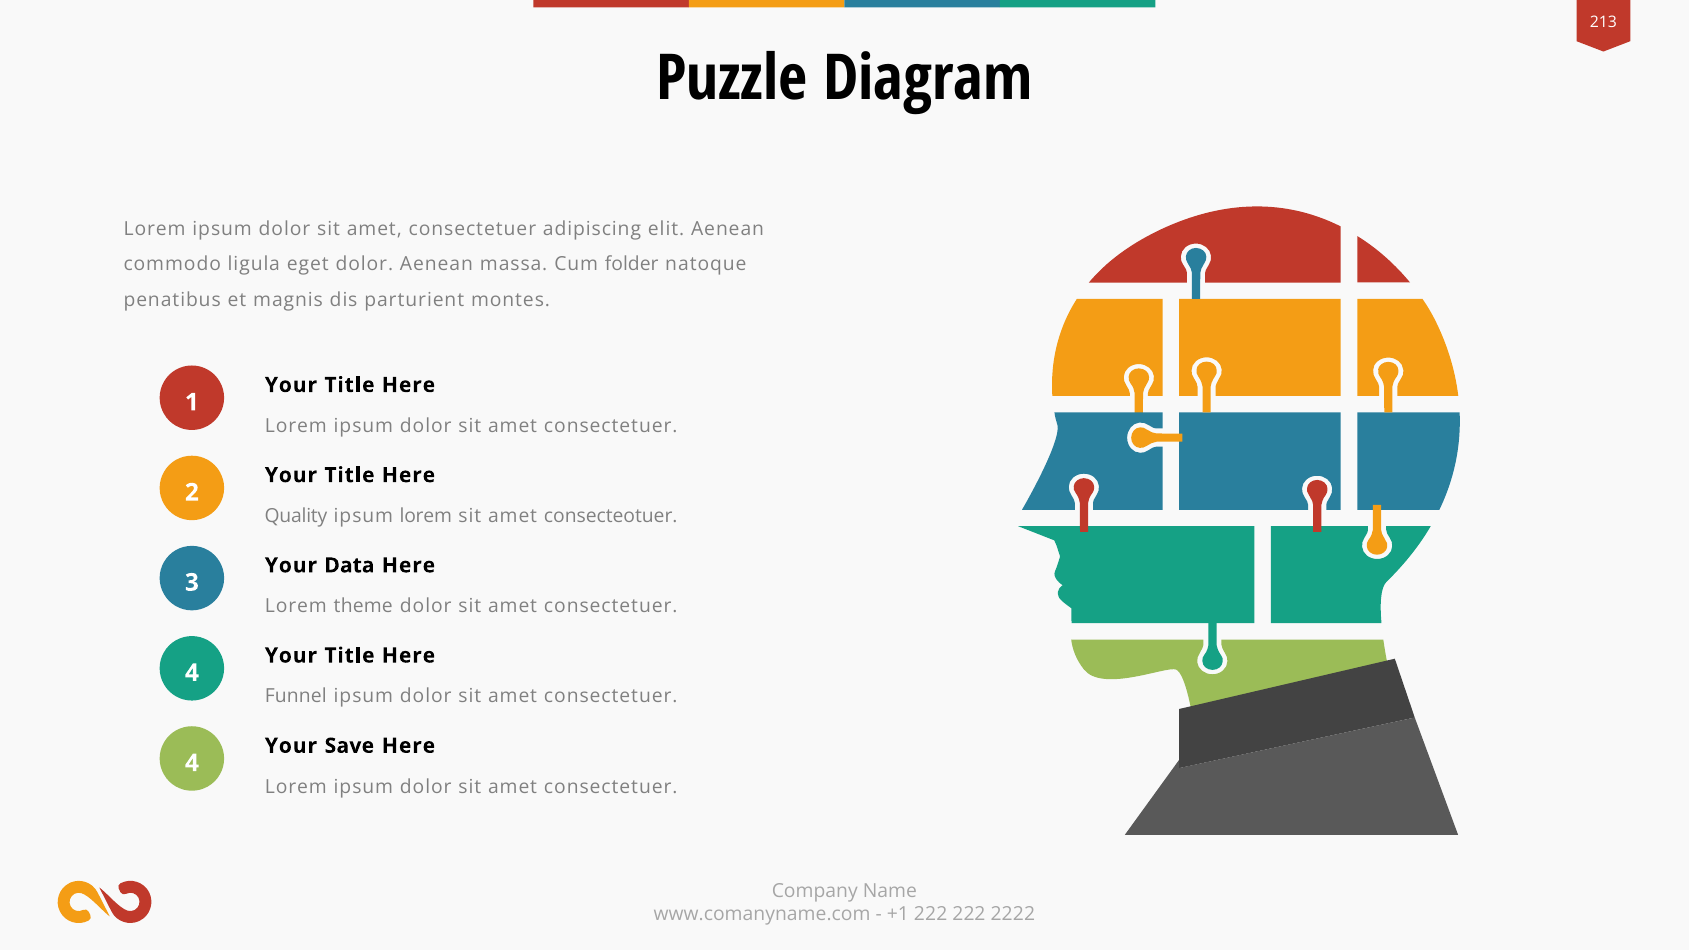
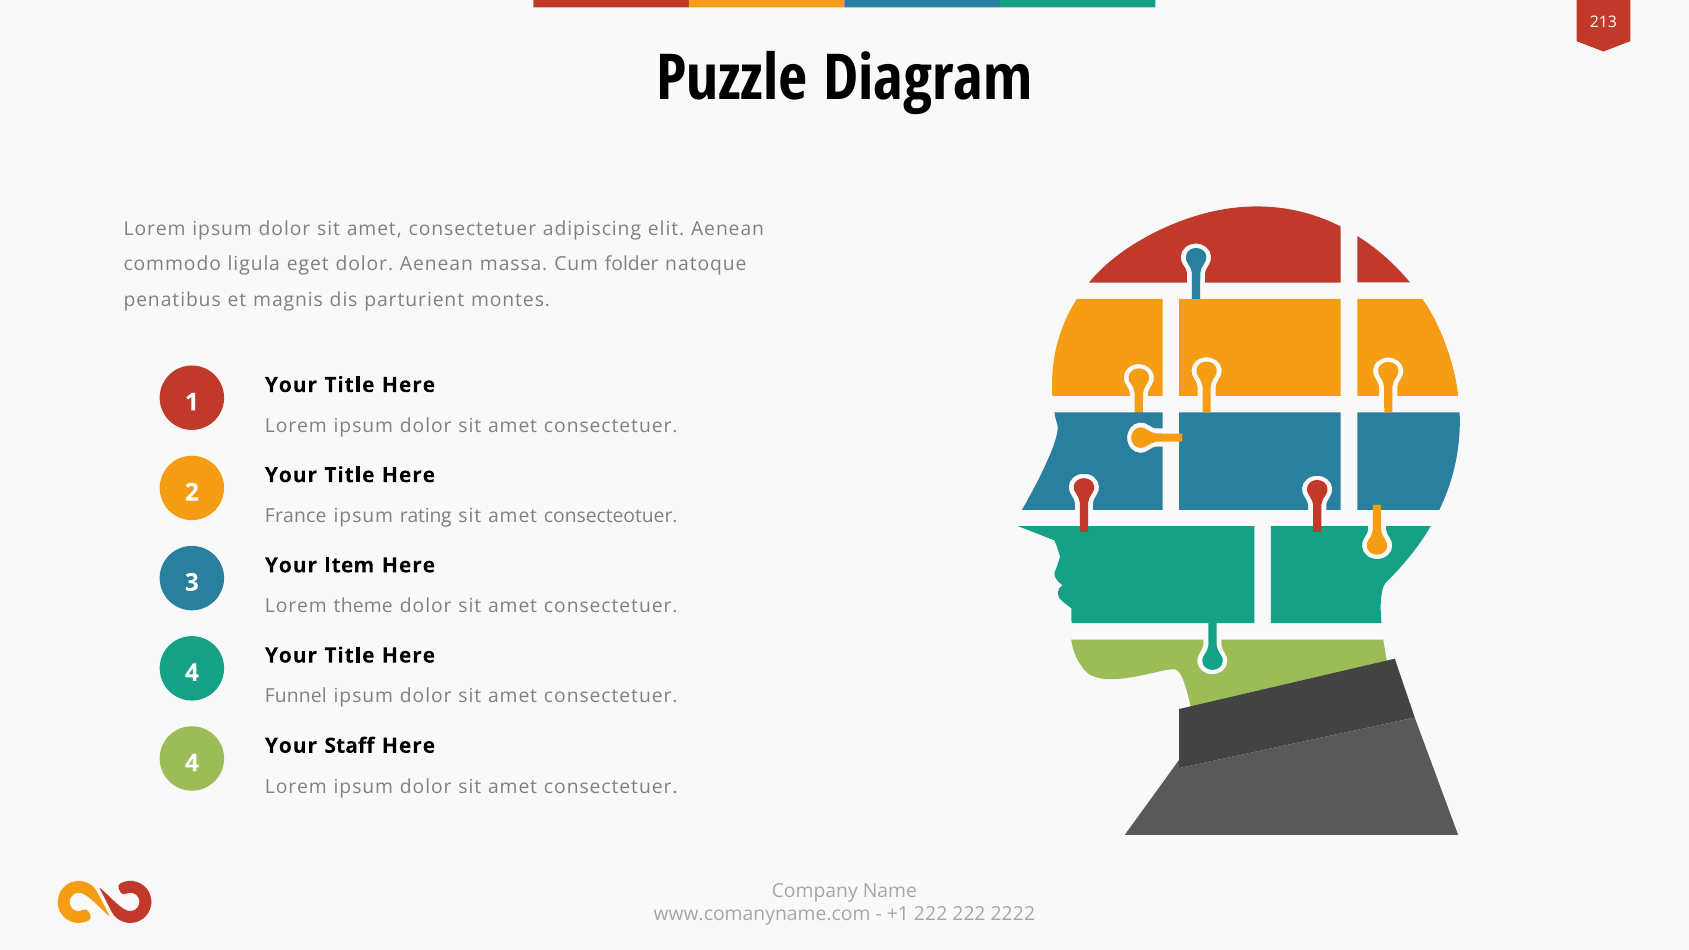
Quality: Quality -> France (296, 516)
ipsum lorem: lorem -> rating (426, 516)
Data: Data -> Item (349, 565)
Save: Save -> Staff (349, 746)
